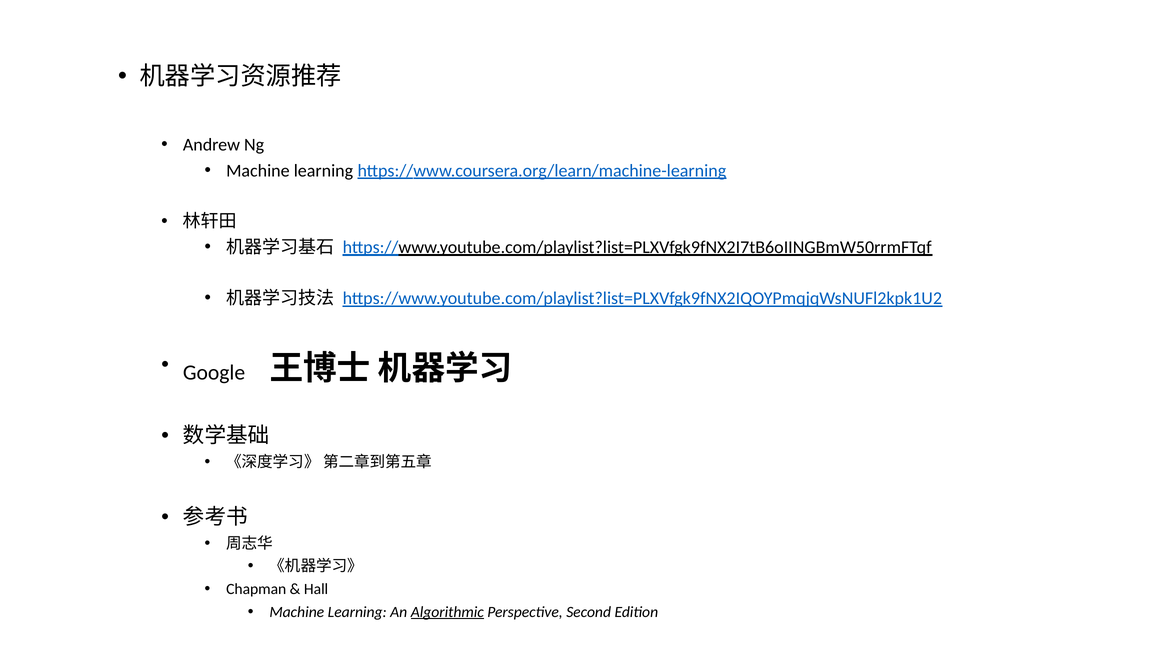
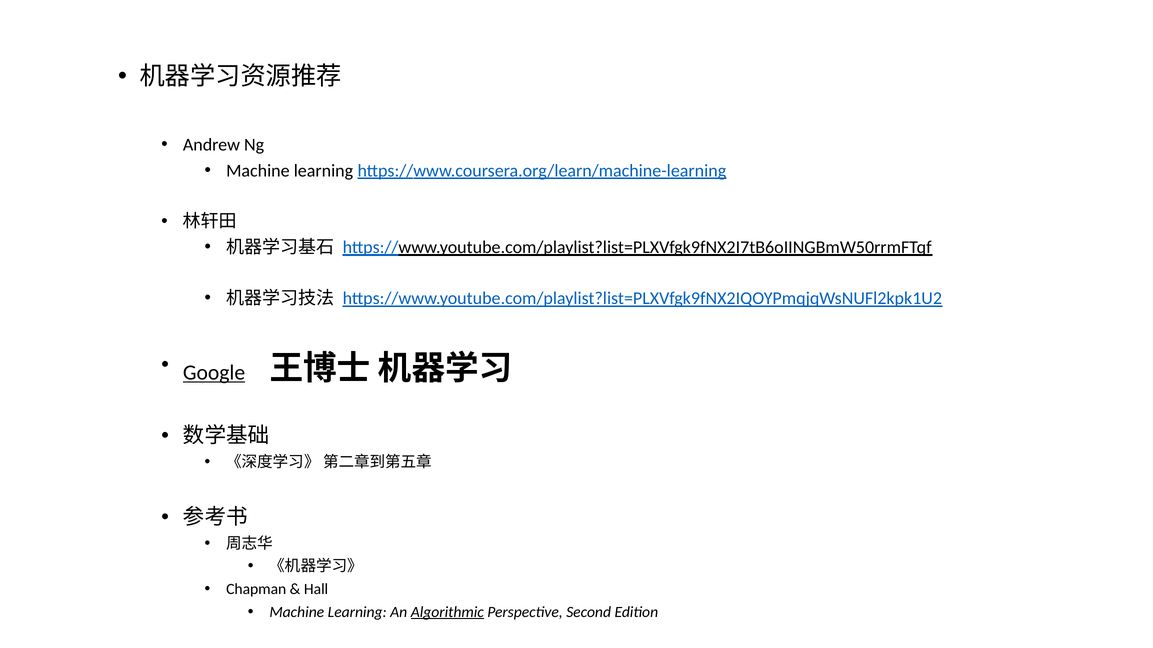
Google underline: none -> present (214, 373)
